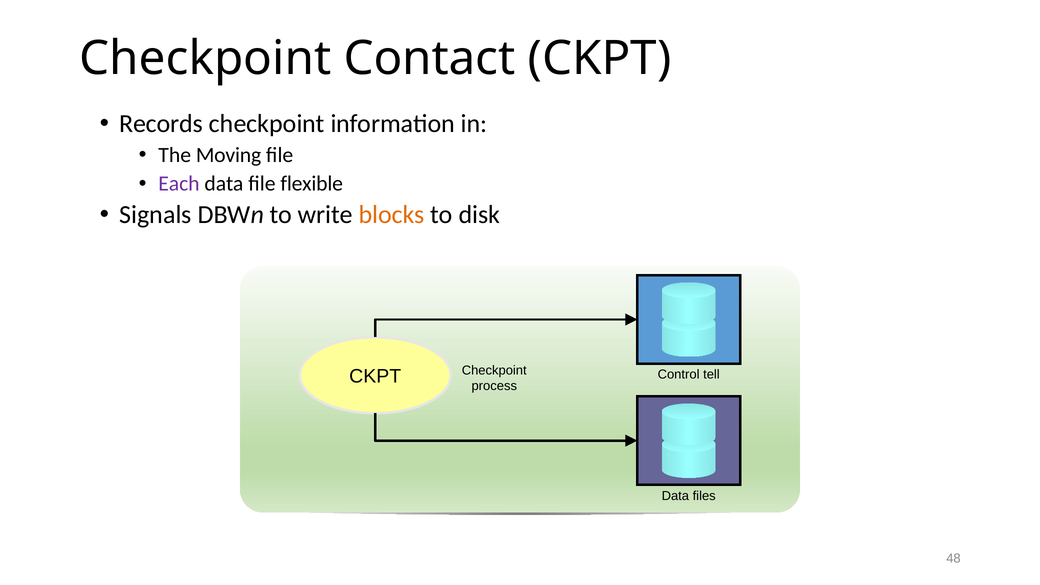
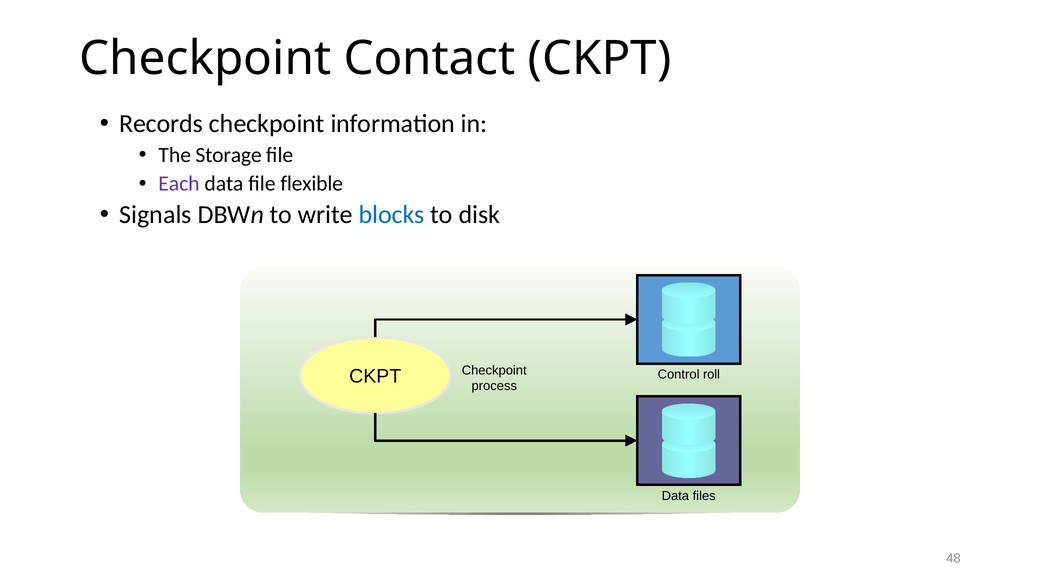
Moving: Moving -> Storage (229, 155)
blocks colour: orange -> blue (392, 215)
tell: tell -> roll (712, 374)
